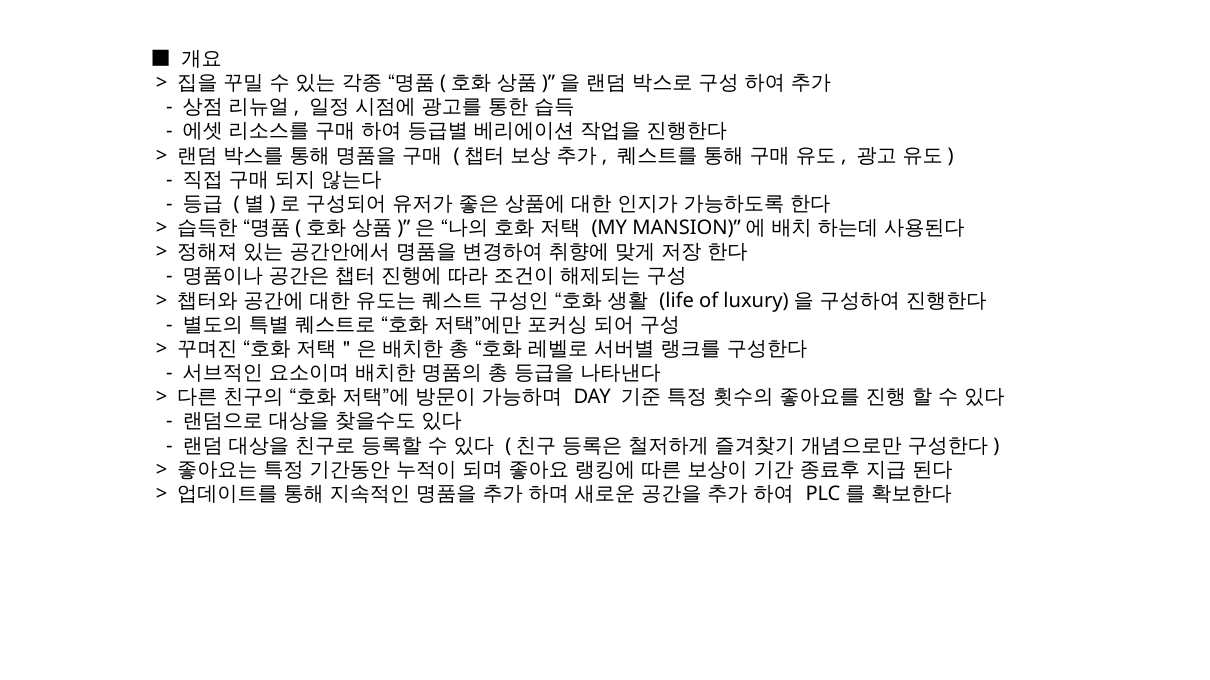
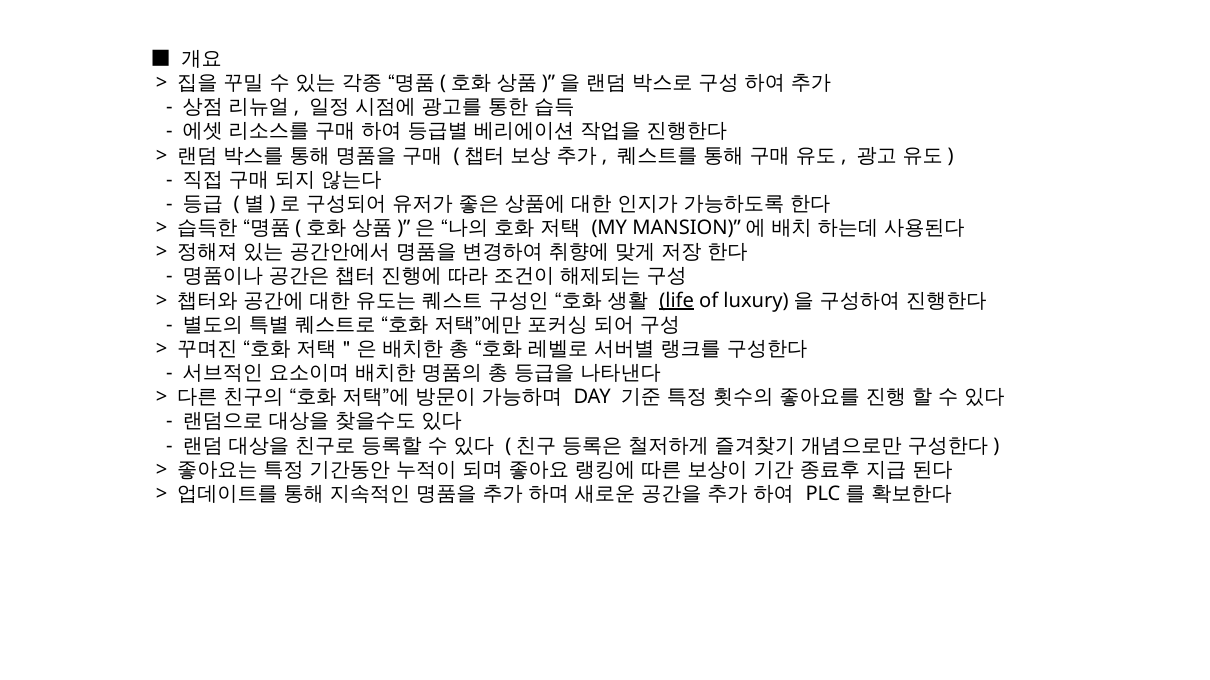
life underline: none -> present (677, 301)
